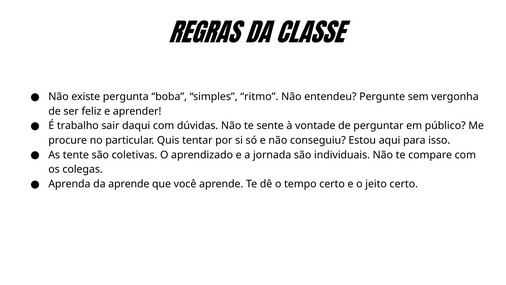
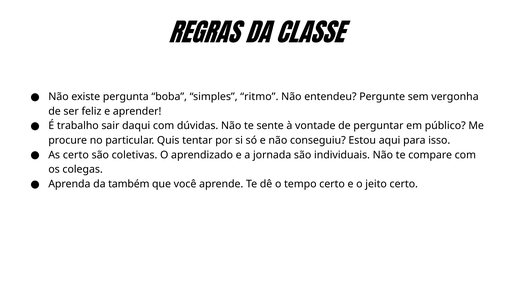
As tente: tente -> certo (76, 155)
da aprende: aprende -> também (129, 184)
